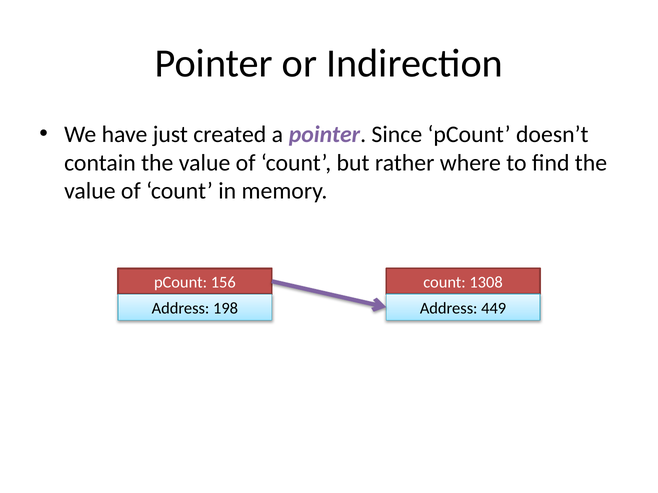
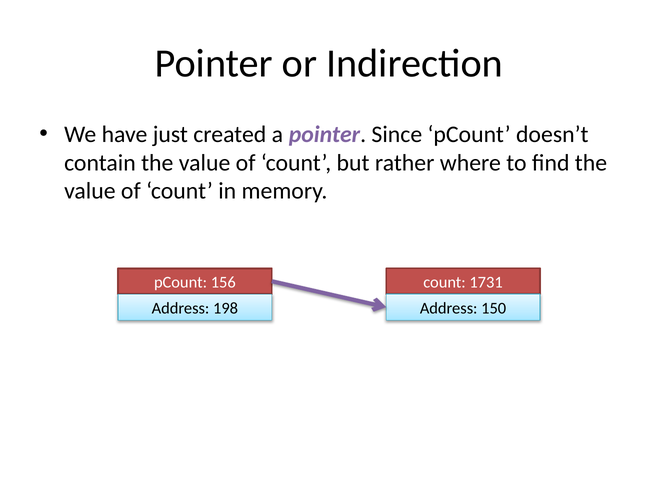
1308: 1308 -> 1731 (486, 283)
449: 449 -> 150 (494, 309)
